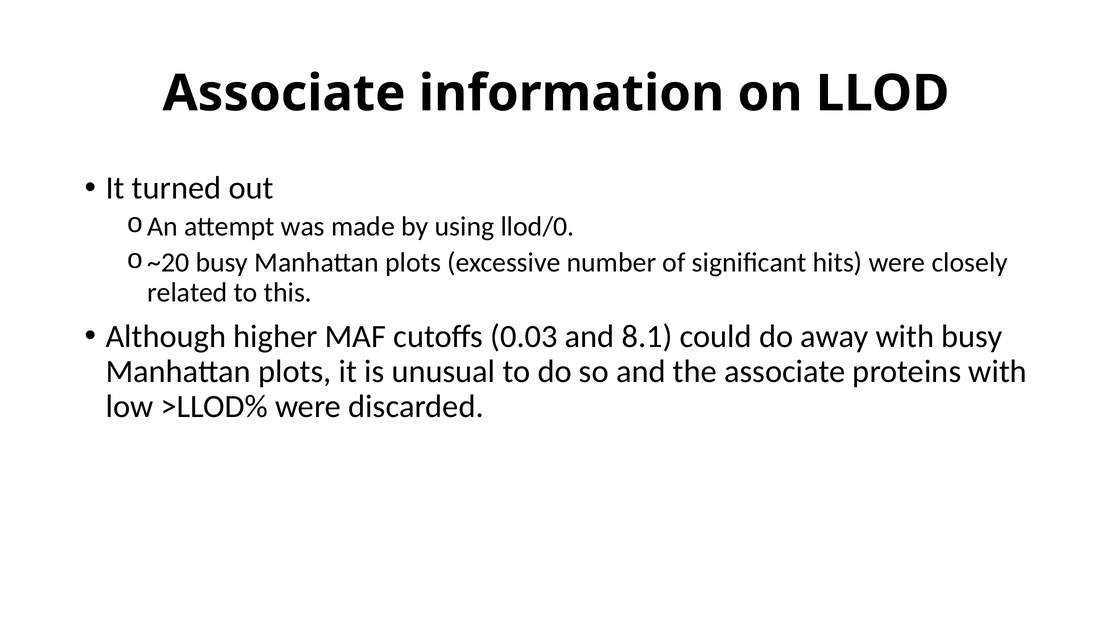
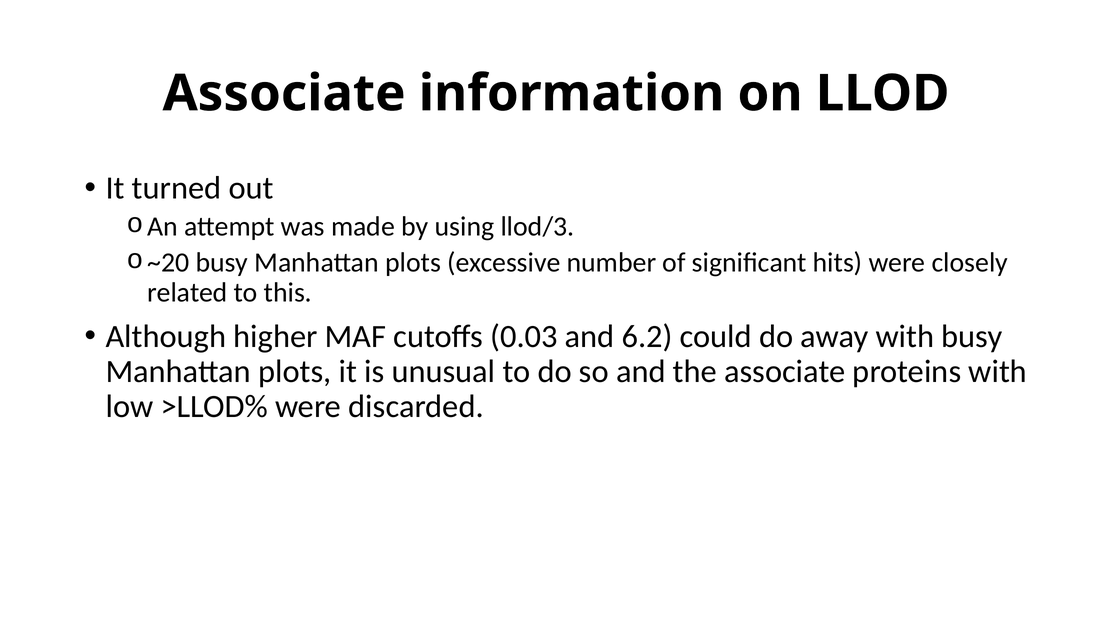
llod/0: llod/0 -> llod/3 (537, 227)
8.1: 8.1 -> 6.2 (647, 337)
